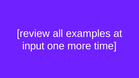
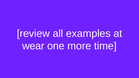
input: input -> wear (33, 46)
